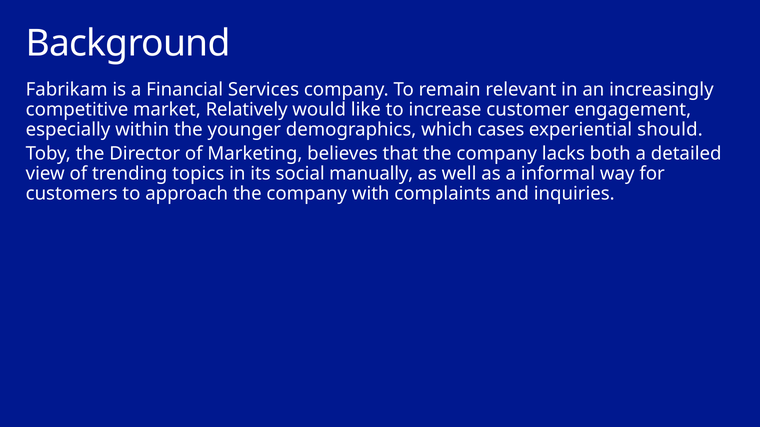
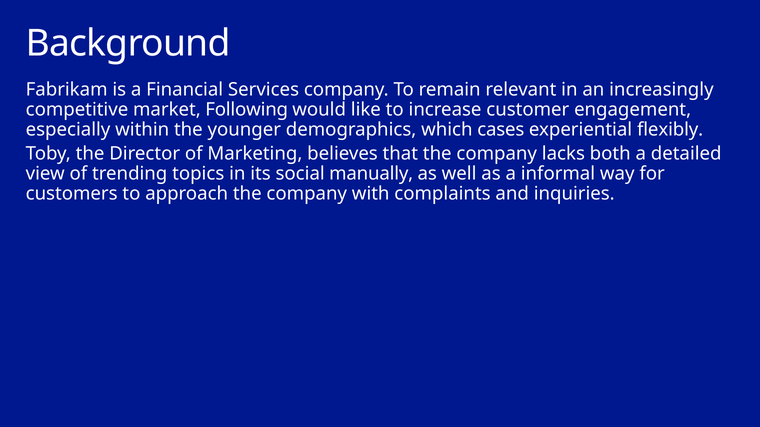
Relatively: Relatively -> Following (247, 110)
should: should -> flexibly (670, 130)
